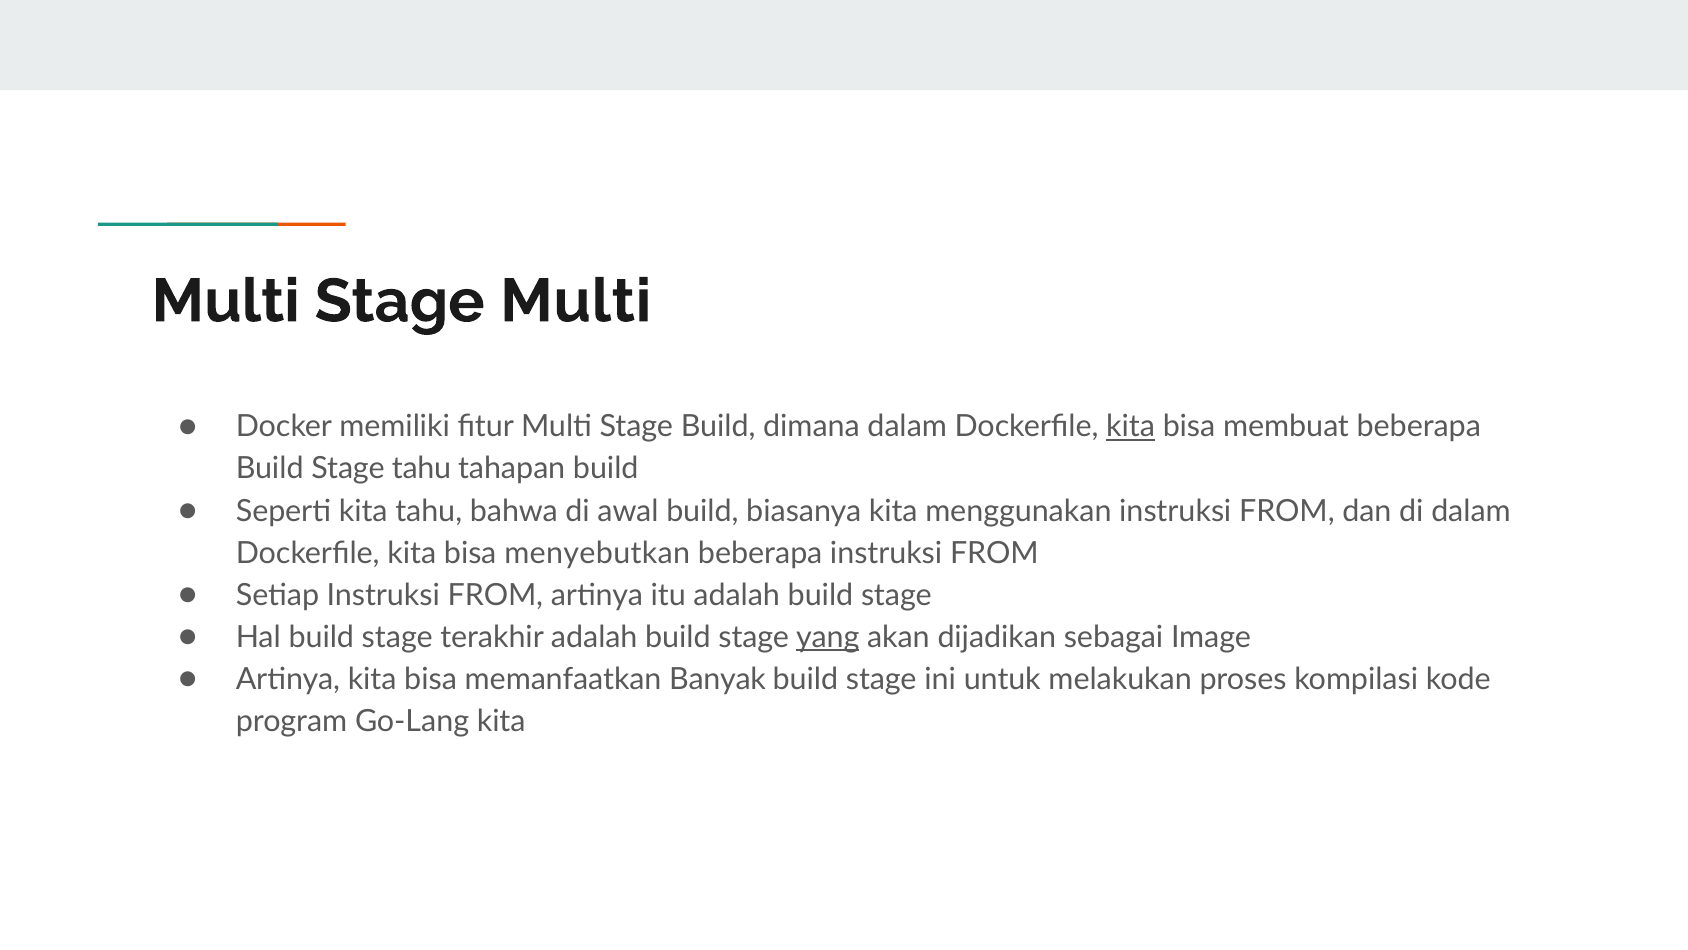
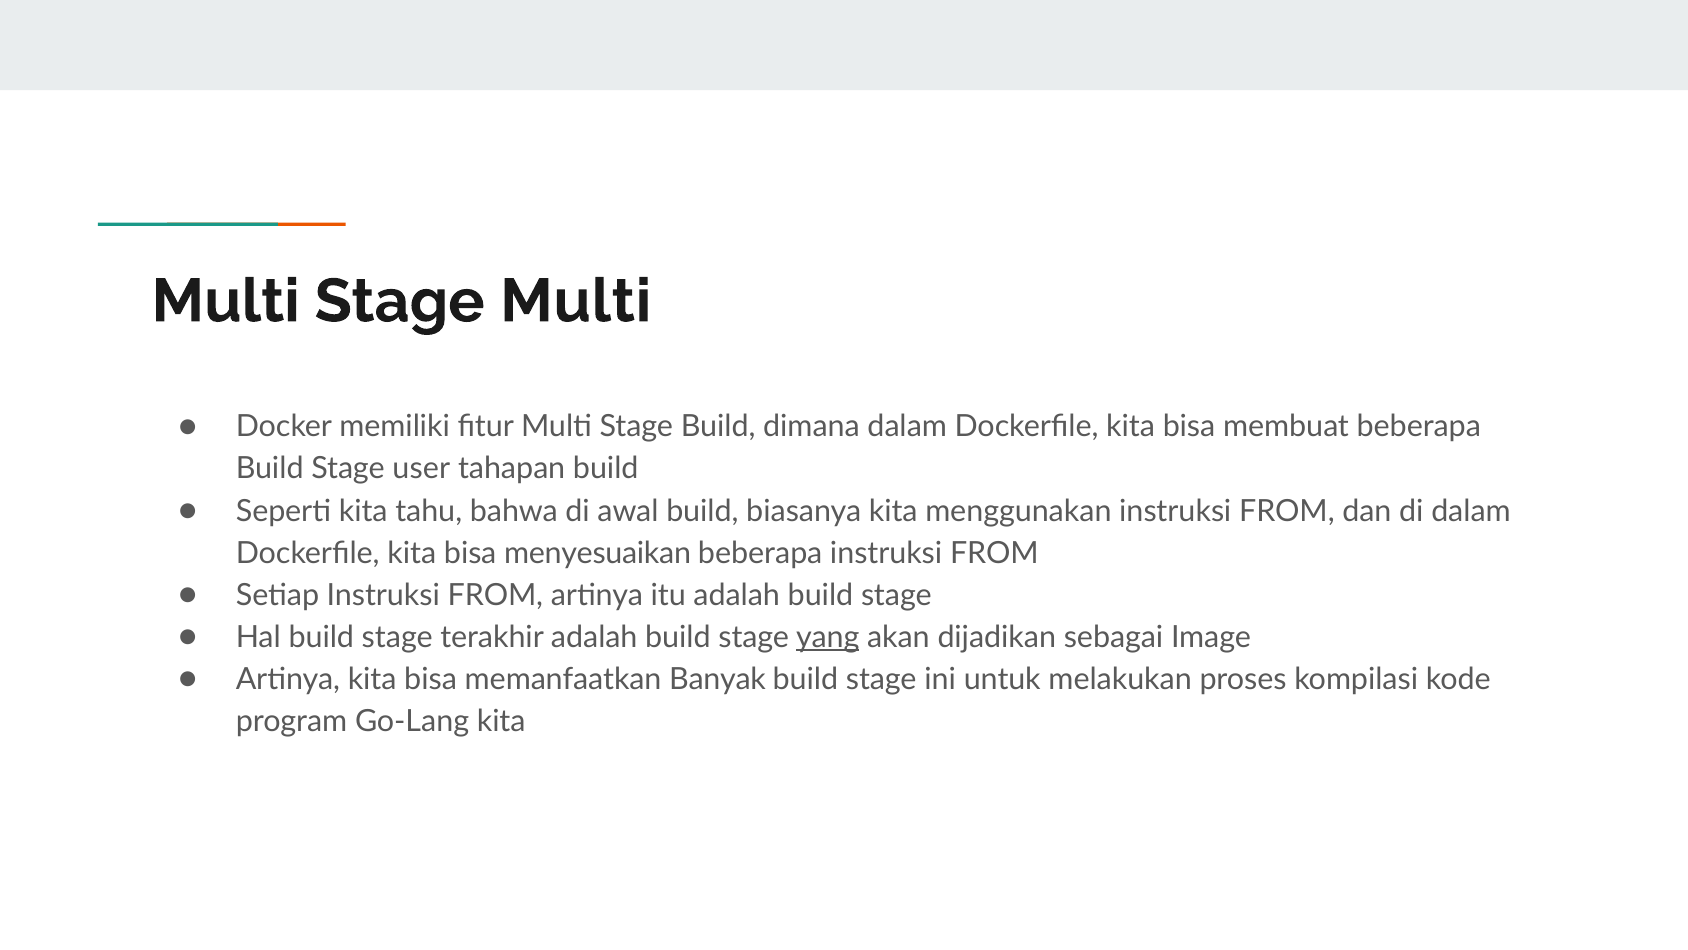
kita underline: present -> none (1131, 427)
Stage tahu: tahu -> user (421, 469)
menyebutkan: menyebutkan -> menyesuaikan (598, 553)
